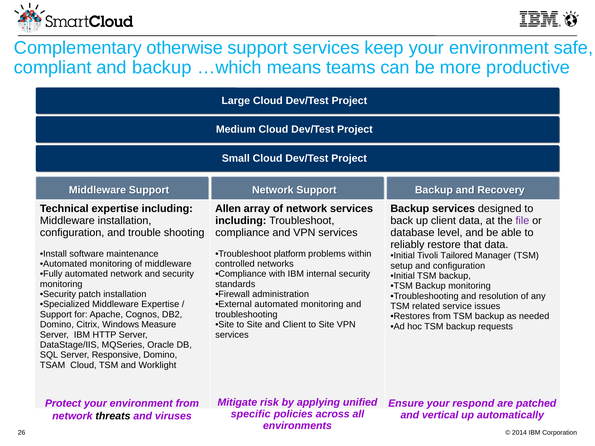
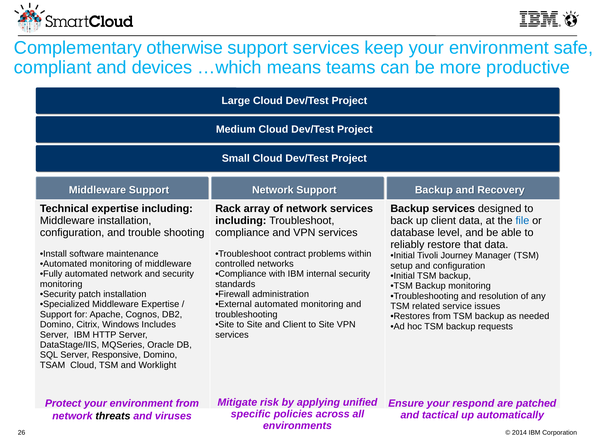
and backup: backup -> devices (162, 68)
Allen: Allen -> Rack (228, 209)
file colour: purple -> blue (522, 221)
platform: platform -> contract (290, 254)
Tailored: Tailored -> Journey (457, 256)
Measure: Measure -> Includes (159, 325)
vertical: vertical -> tactical (440, 415)
